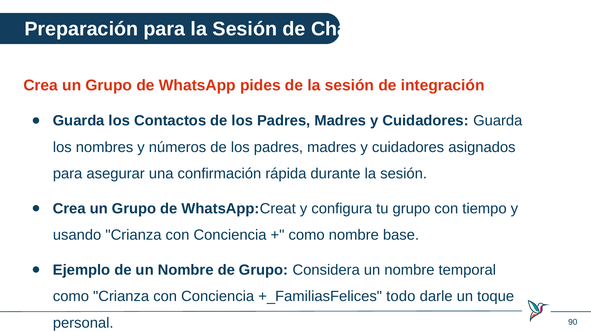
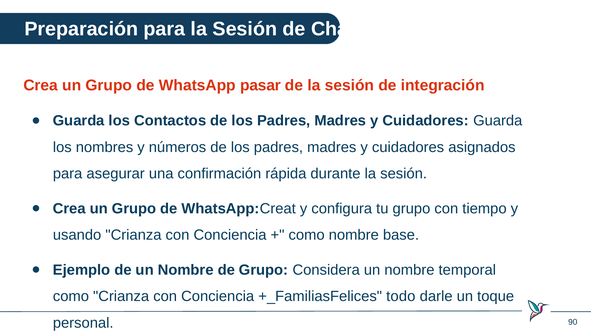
pides: pides -> pasar (261, 86)
